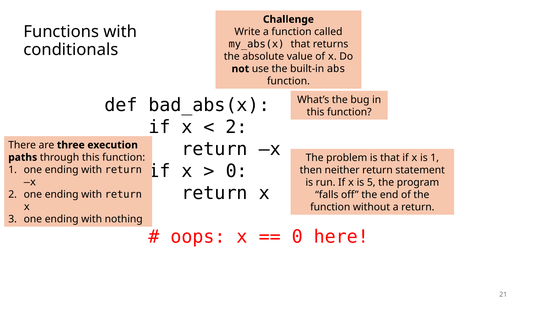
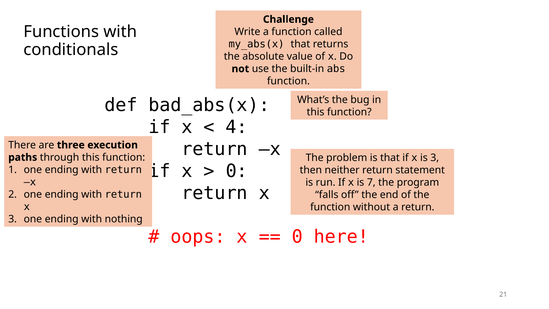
2: 2 -> 4 (237, 127)
is 1: 1 -> 3 (435, 158)
5: 5 -> 7 (371, 182)
